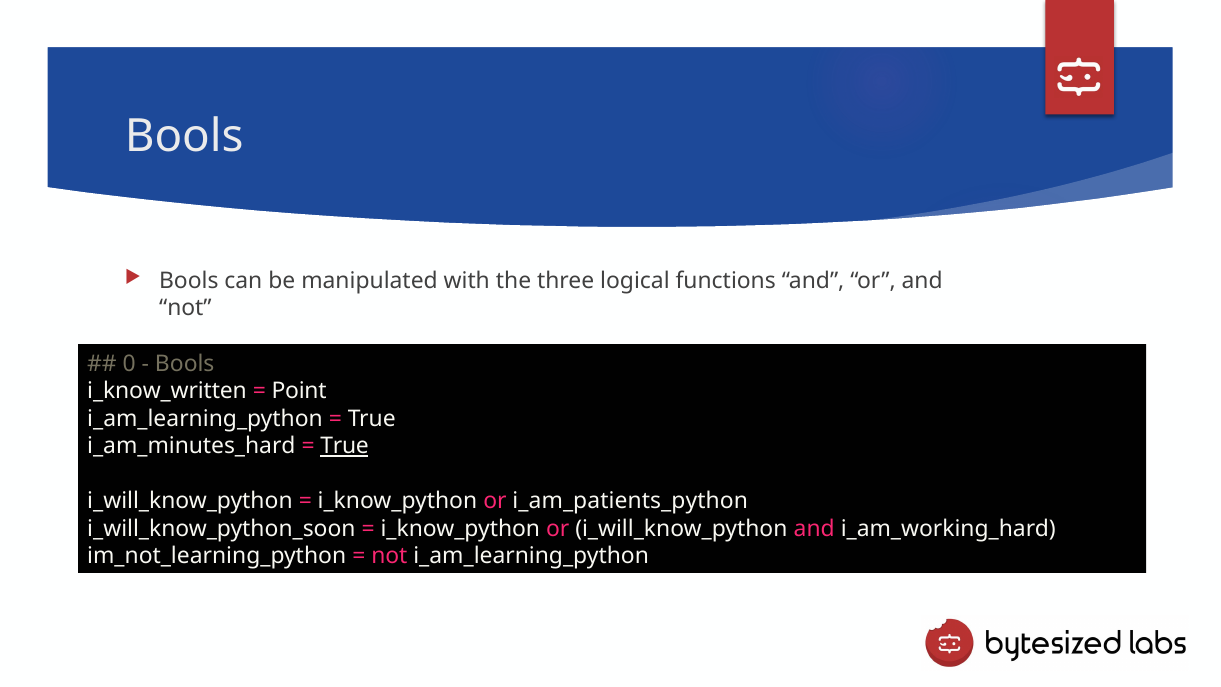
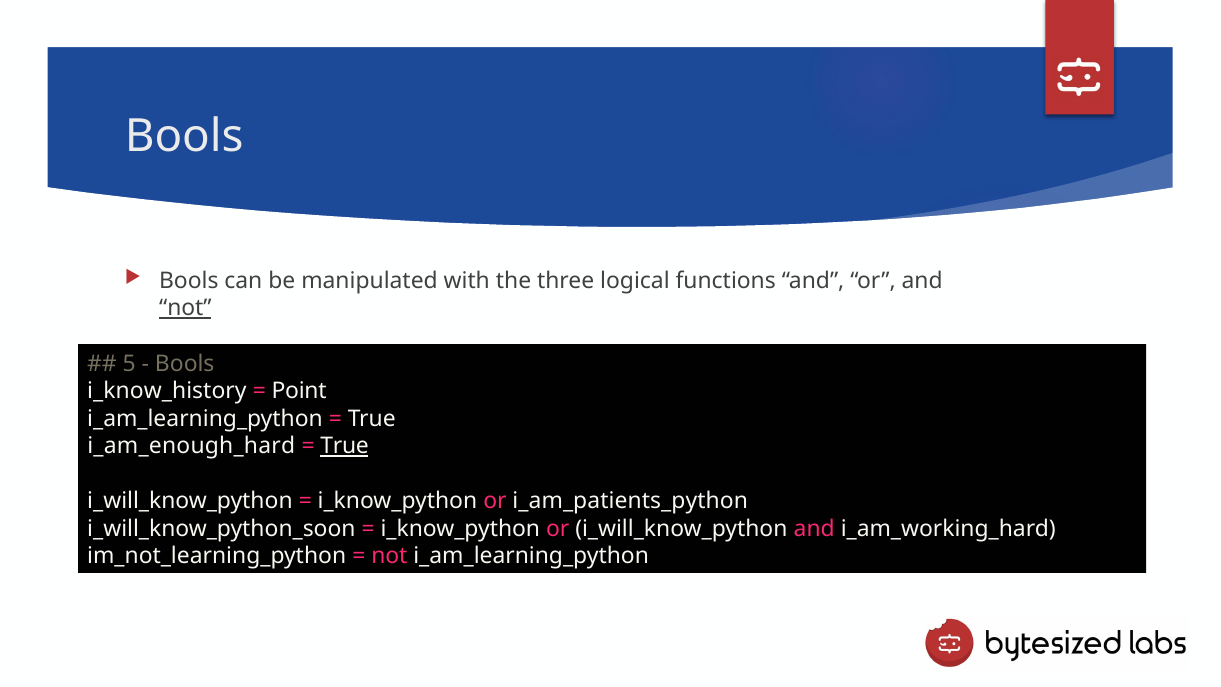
not underline: none -> present (185, 308)
0: 0 -> 5 (129, 364)
i_know_written: i_know_written -> i_know_history (167, 391)
i_am_minutes_hard: i_am_minutes_hard -> i_am_enough_hard (191, 446)
